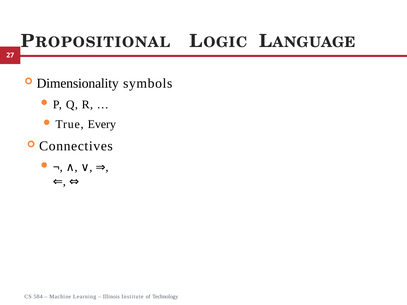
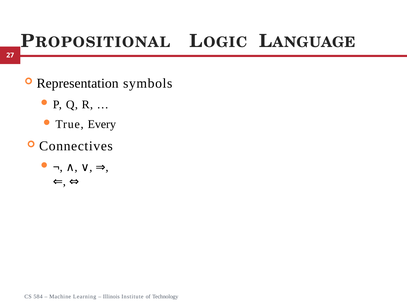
Dimensionality: Dimensionality -> Representation (78, 83)
